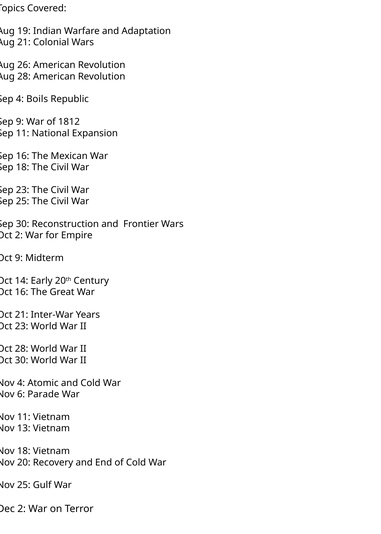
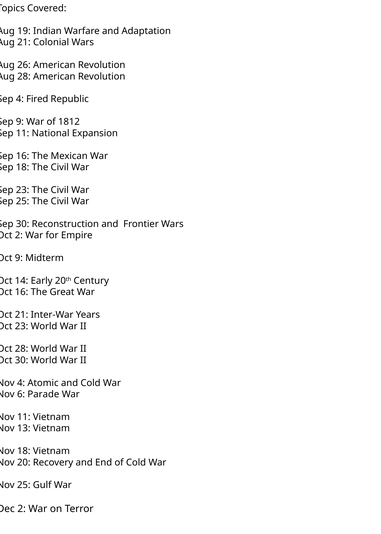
Boils: Boils -> Fired (37, 99)
